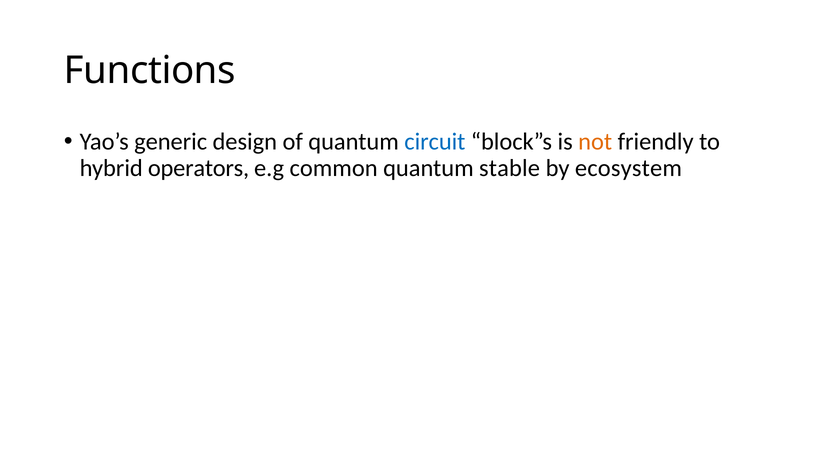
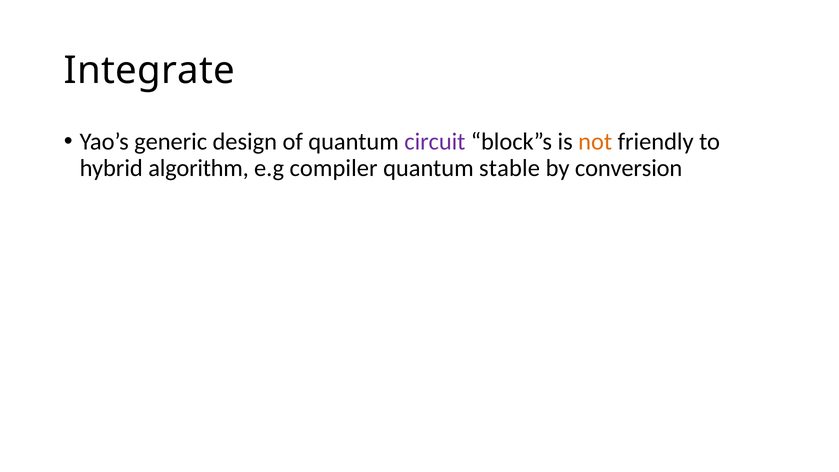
Functions: Functions -> Integrate (149, 70)
circuit colour: blue -> purple (435, 142)
operators: operators -> algorithm (199, 168)
common: common -> compiler (334, 168)
ecosystem: ecosystem -> conversion (629, 168)
